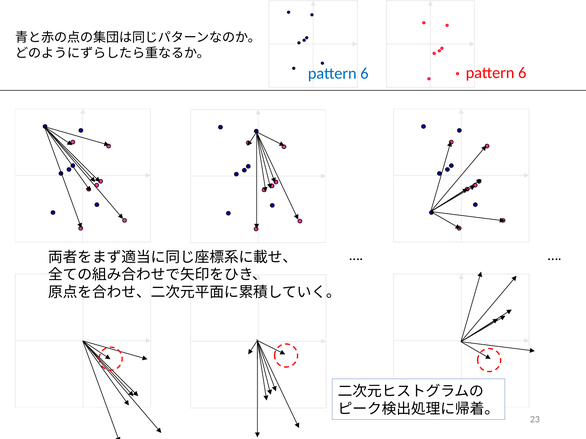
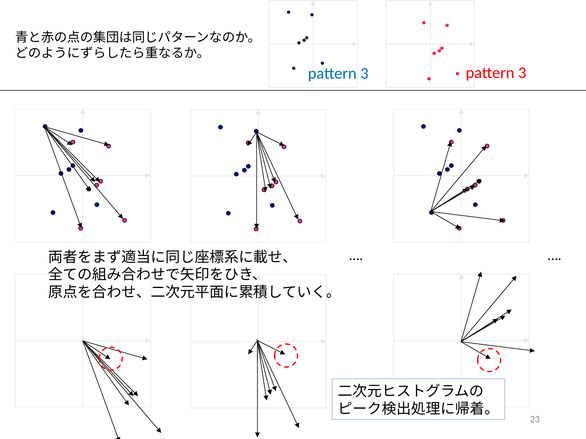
6: 6 -> 3 (364, 74)
6: 6 -> 3 (522, 73)
